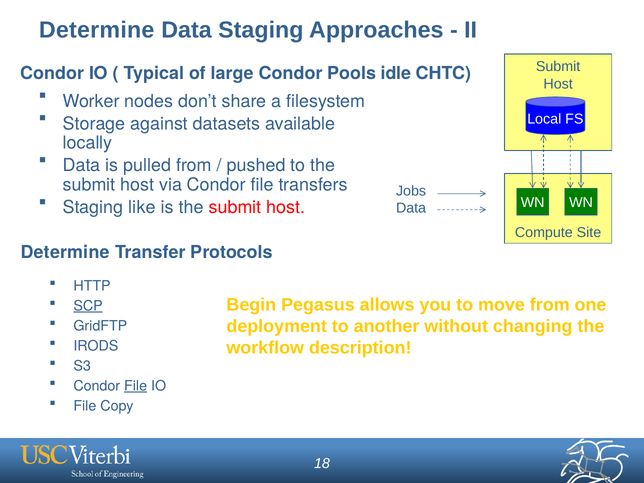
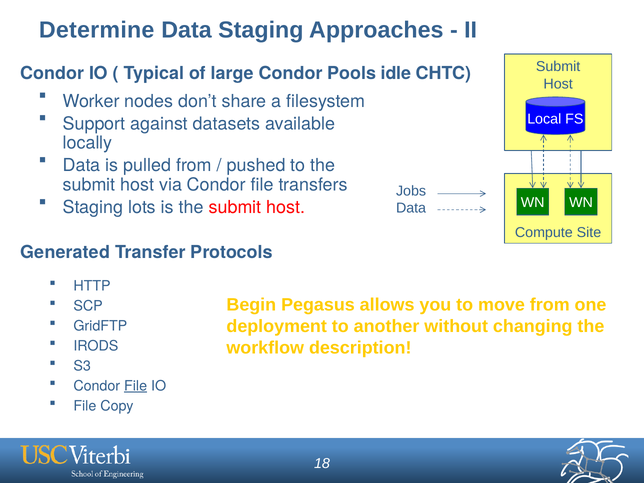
Storage: Storage -> Support (94, 124)
like: like -> lots (142, 207)
Determine: Determine -> Generated (65, 252)
SCP underline: present -> none (88, 306)
